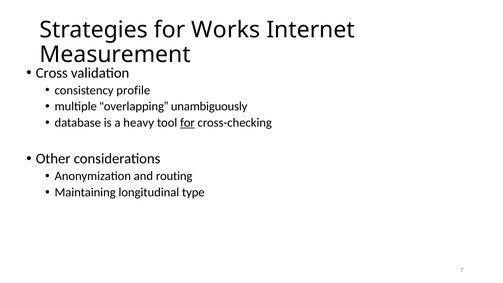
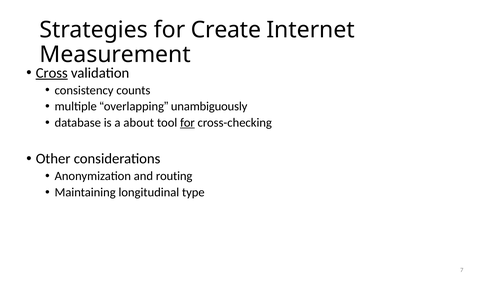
Works: Works -> Create (226, 30)
Cross underline: none -> present (52, 73)
profile: profile -> counts (133, 90)
heavy: heavy -> about (139, 123)
